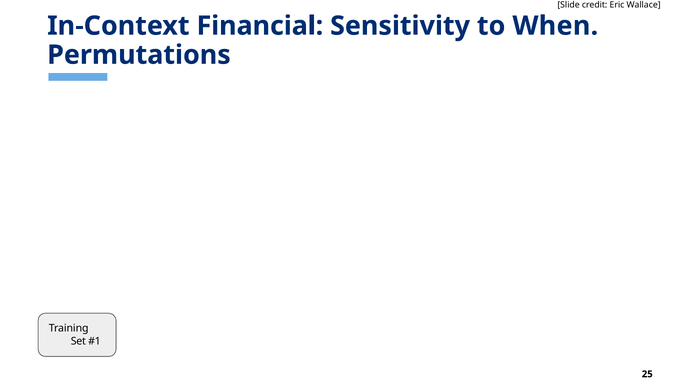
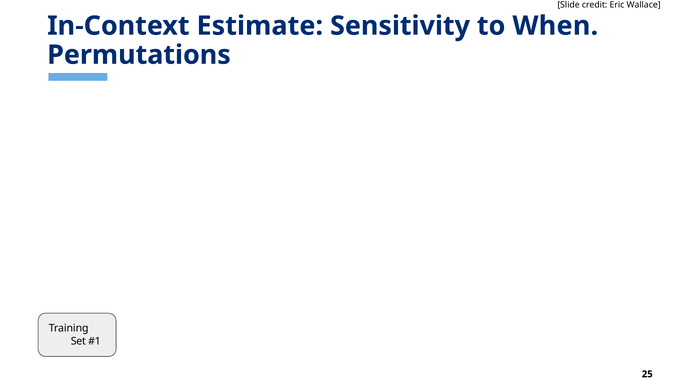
Financial: Financial -> Estimate (260, 26)
